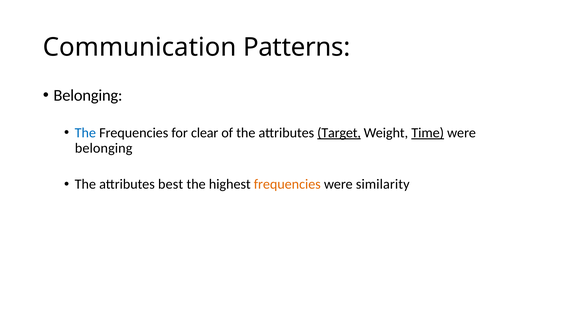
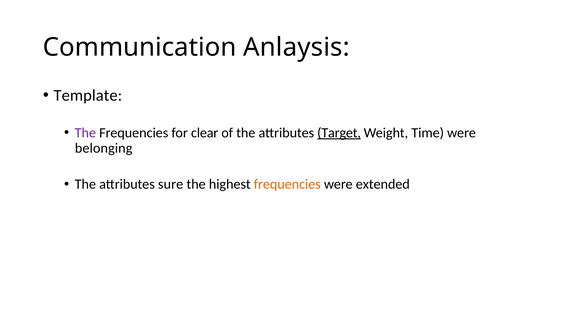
Patterns: Patterns -> Anlaysis (296, 47)
Belonging: Belonging -> Template (88, 95)
The colour: blue -> purple (85, 133)
Time underline: present -> none (428, 133)
best: best -> sure (171, 184)
similarity: similarity -> extended (383, 184)
